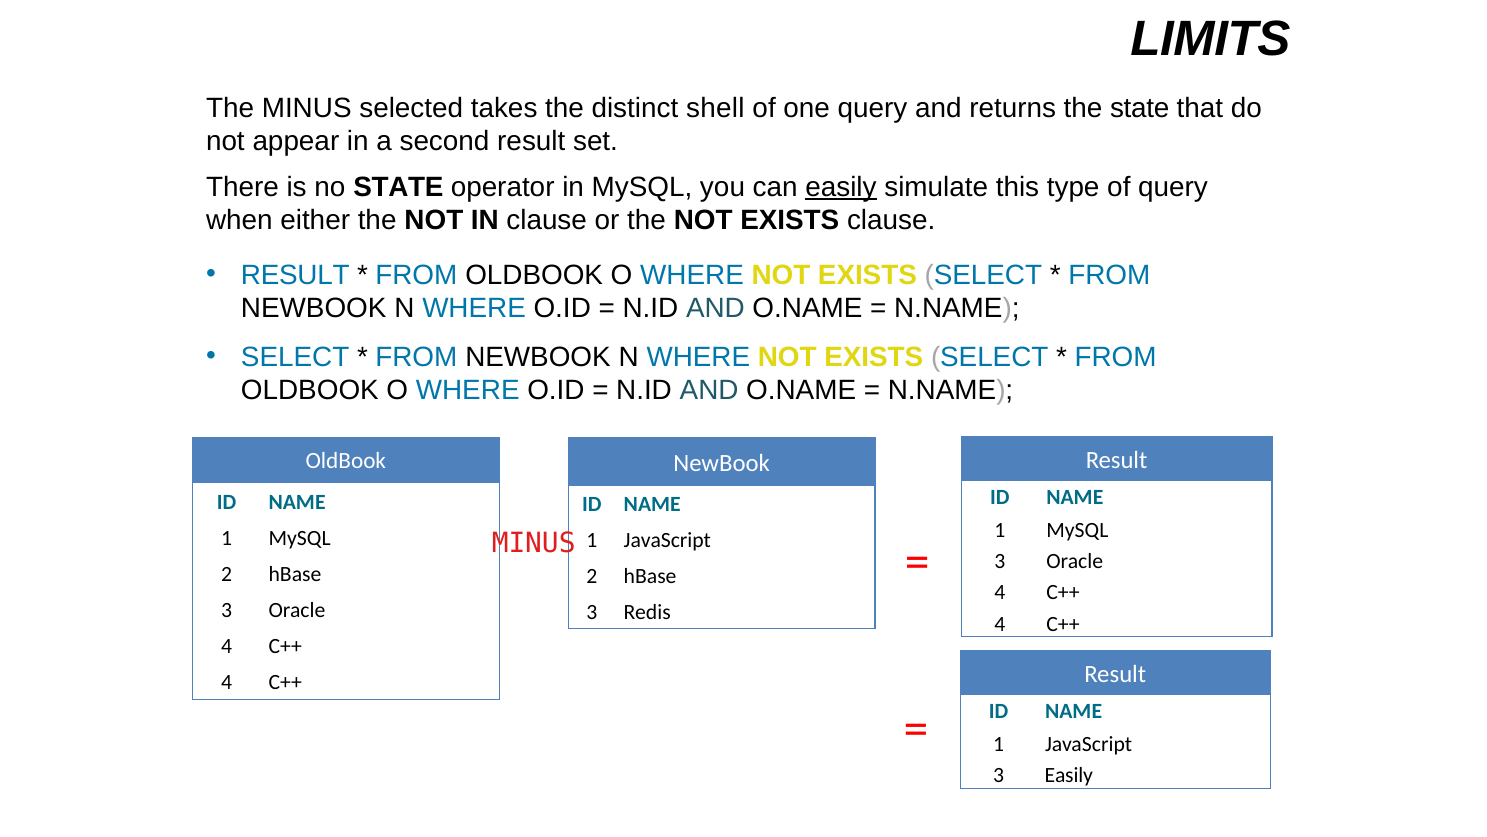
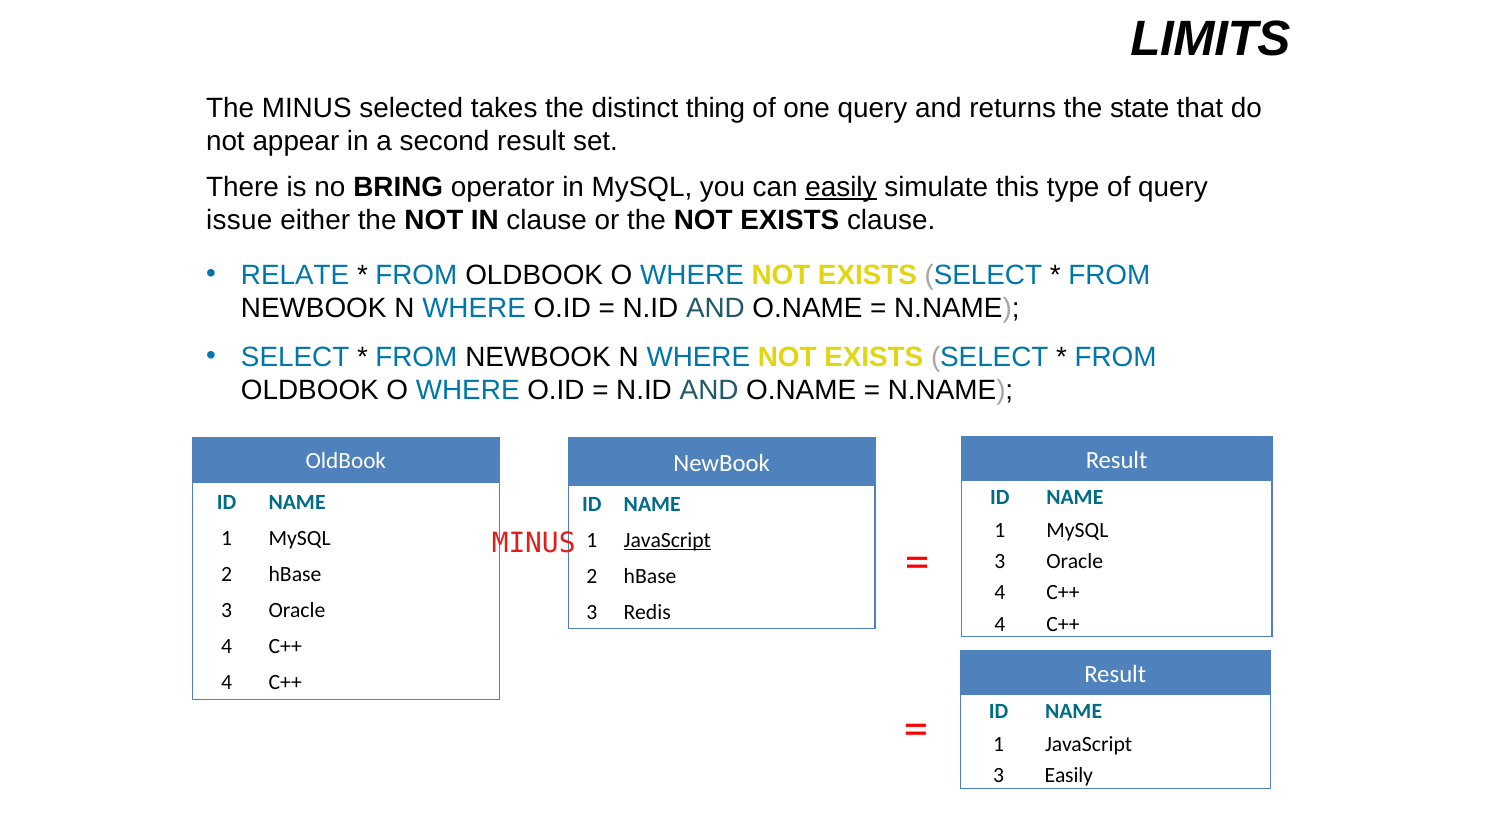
shell: shell -> thing (716, 108)
no STATE: STATE -> BRING (398, 187)
when: when -> issue (239, 220)
RESULT: RESULT -> RELATE (295, 275)
JavaScript underline: none -> present (667, 540)
